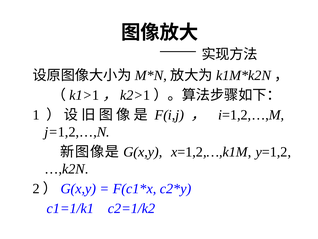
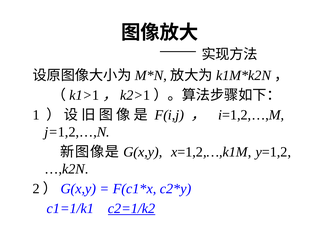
c2=1/k2 underline: none -> present (132, 208)
